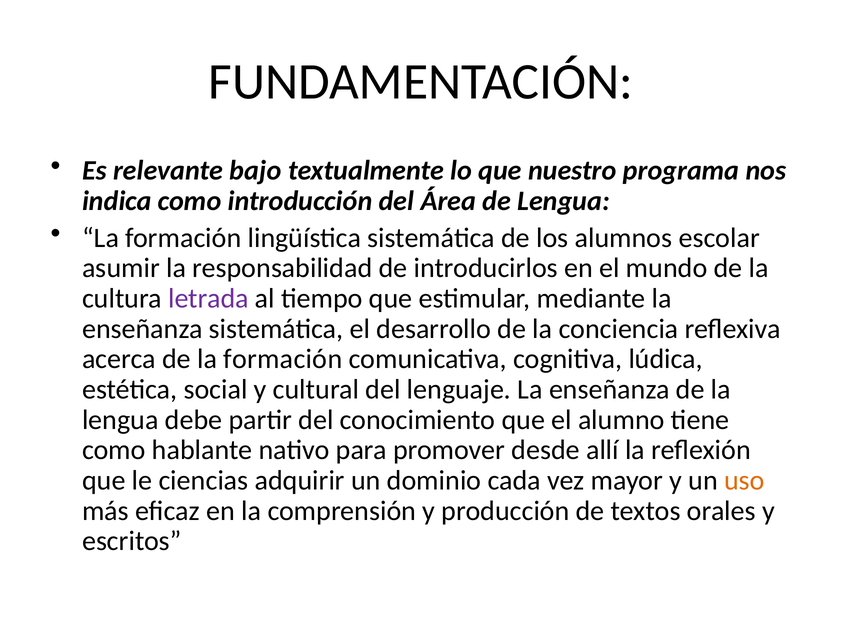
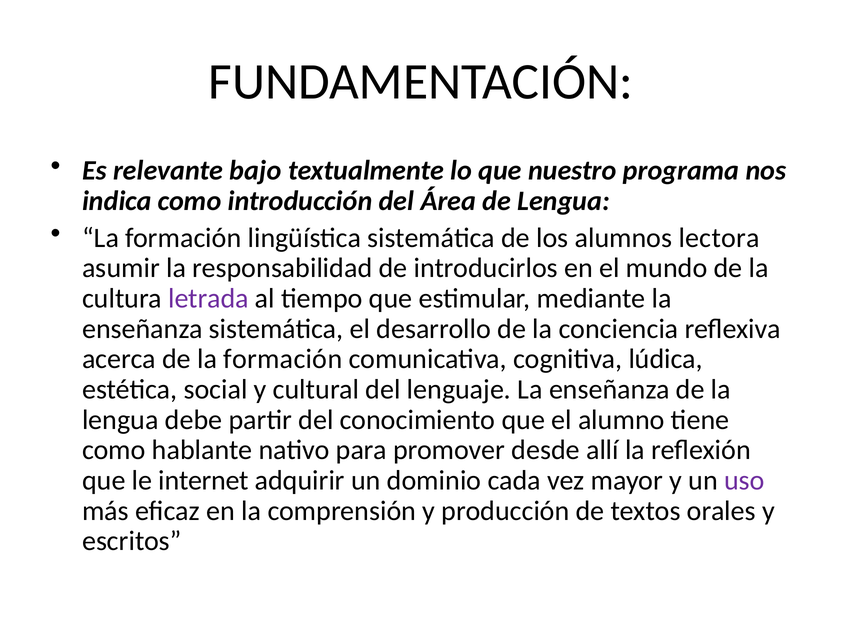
escolar: escolar -> lectora (719, 238)
ciencias: ciencias -> internet (204, 480)
uso colour: orange -> purple (744, 480)
